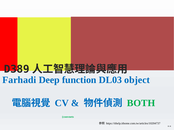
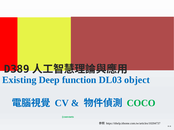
Farhadi: Farhadi -> Existing (19, 80)
BOTH: BOTH -> COCO (141, 103)
